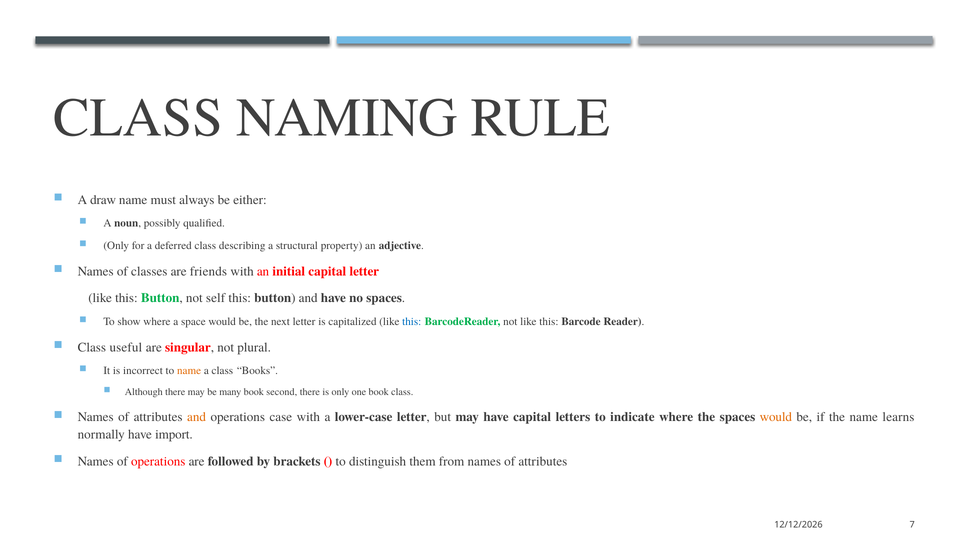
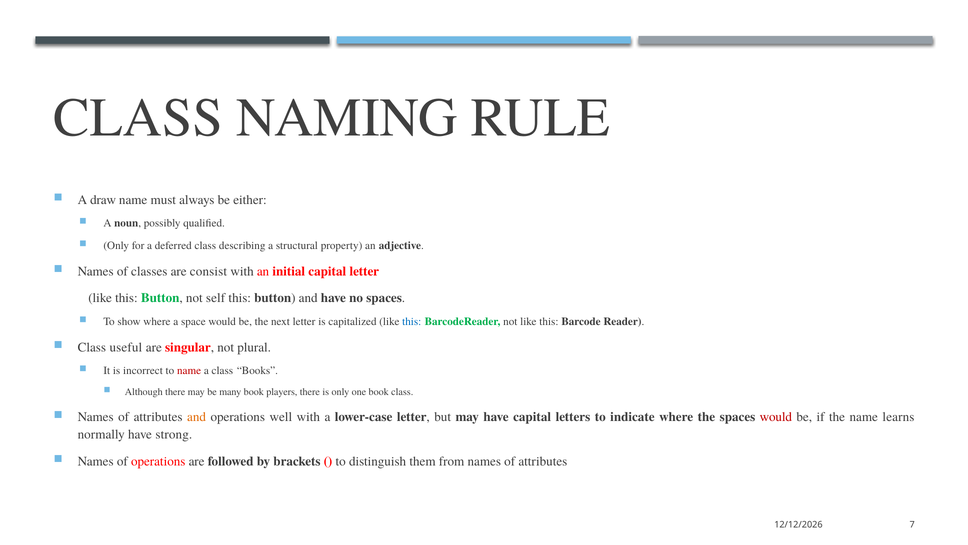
friends: friends -> consist (208, 271)
name colour: orange -> red (189, 370)
second: second -> players (282, 391)
case: case -> well (281, 417)
would colour: orange -> red (776, 417)
import: import -> strong (174, 434)
